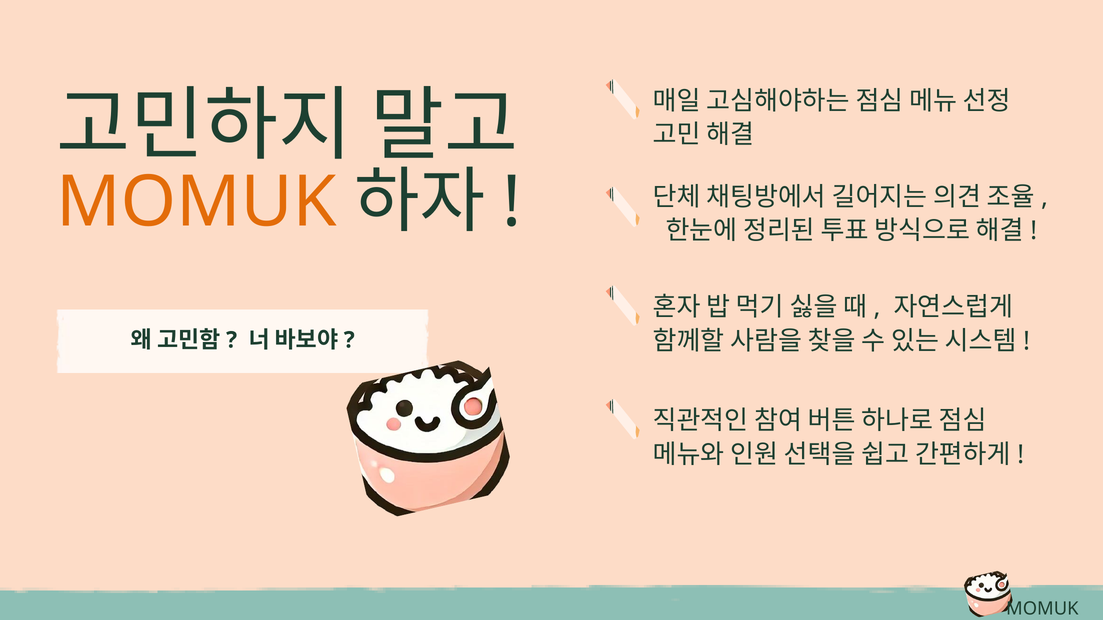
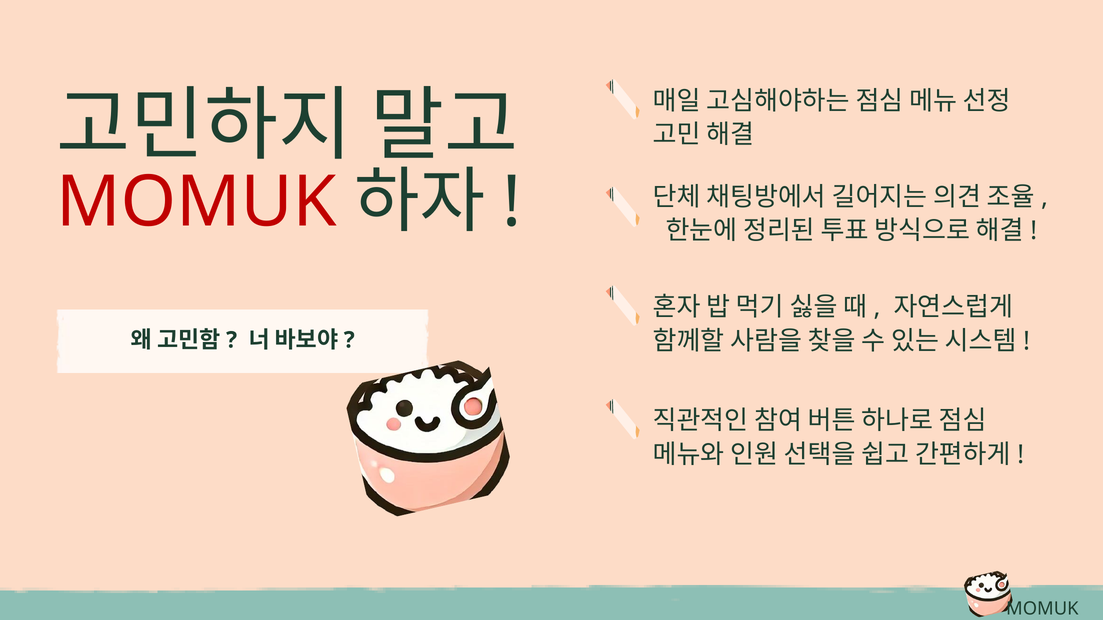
MOMUK colour: orange -> red (197, 203)
